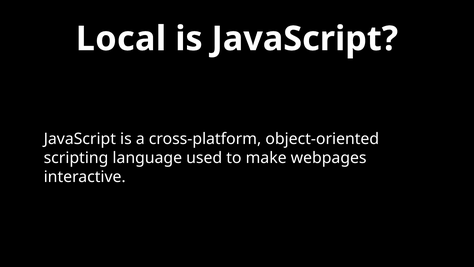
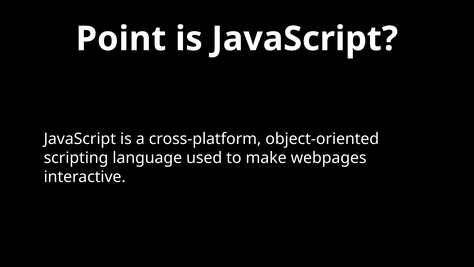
Local: Local -> Point (121, 39)
